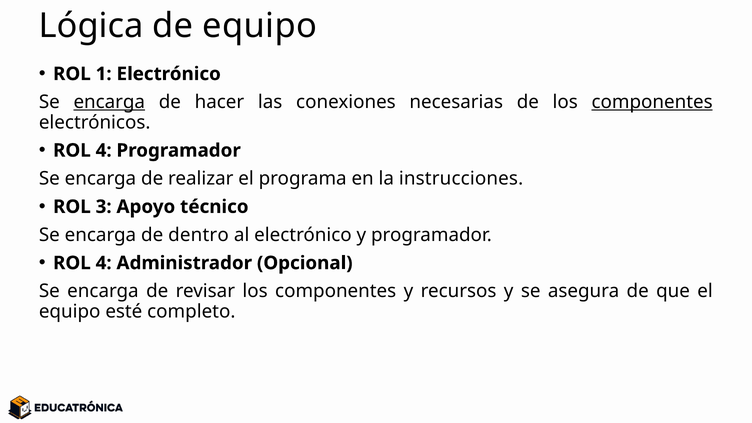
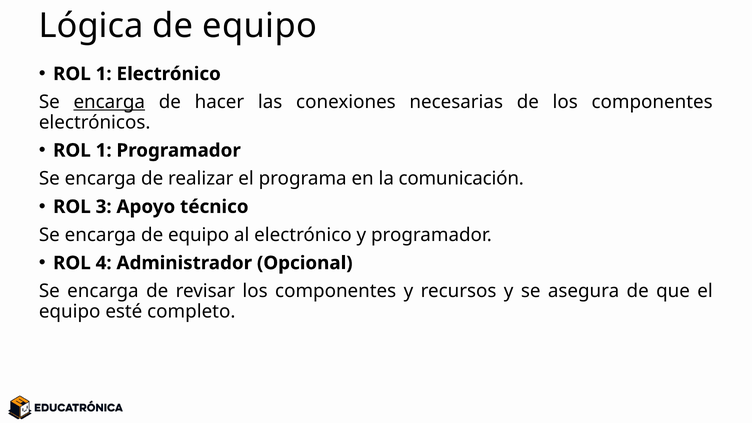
componentes underline: present -> none (652, 102)
4: 4 -> 1 (104, 150)
instrucciones: instrucciones -> comunicación (461, 179)
encarga de dentro: dentro -> equipo (199, 235)
